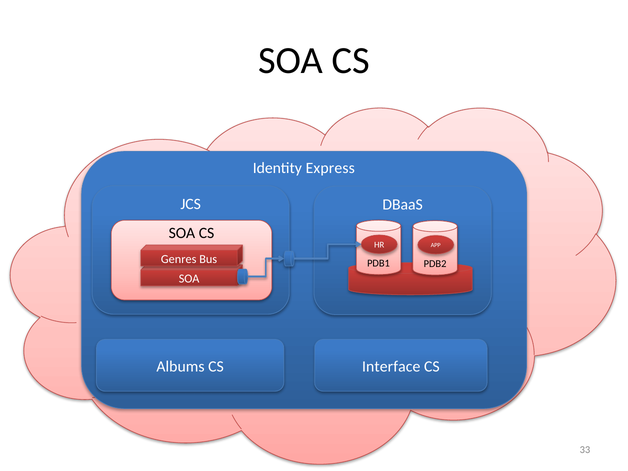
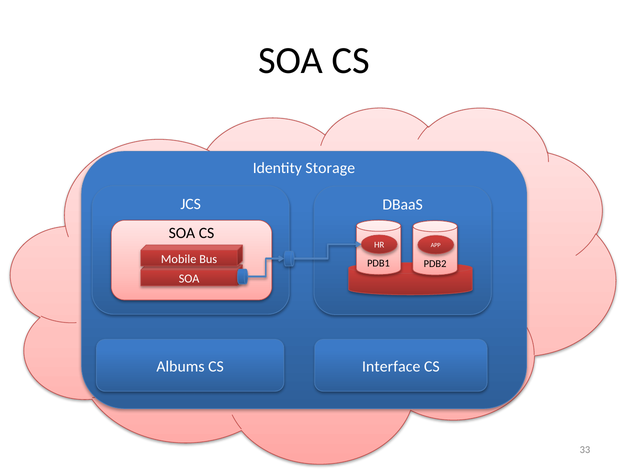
Express: Express -> Storage (330, 168)
Genres: Genres -> Mobile (179, 259)
